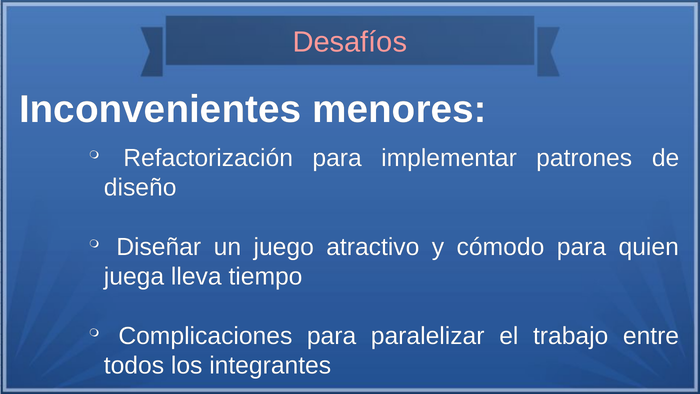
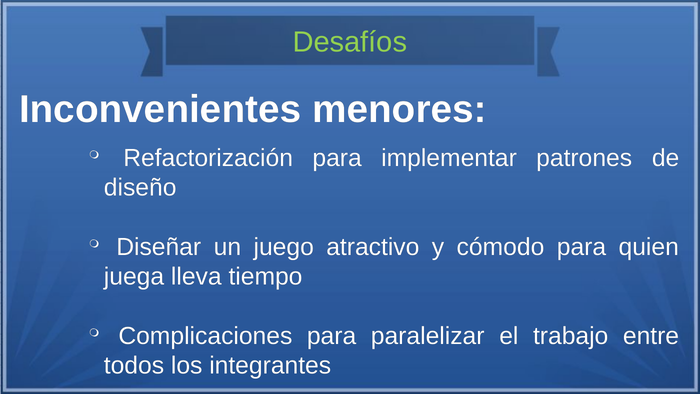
Desafíos colour: pink -> light green (350, 42)
